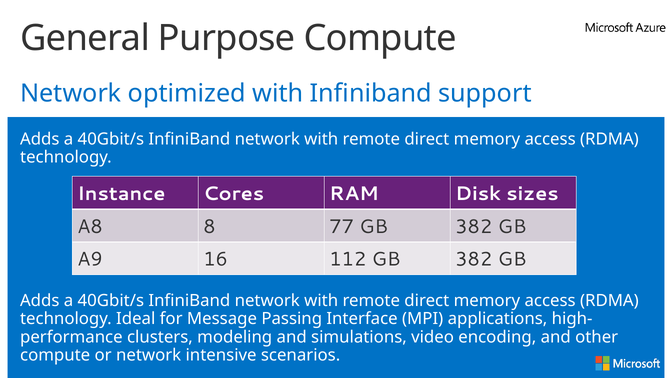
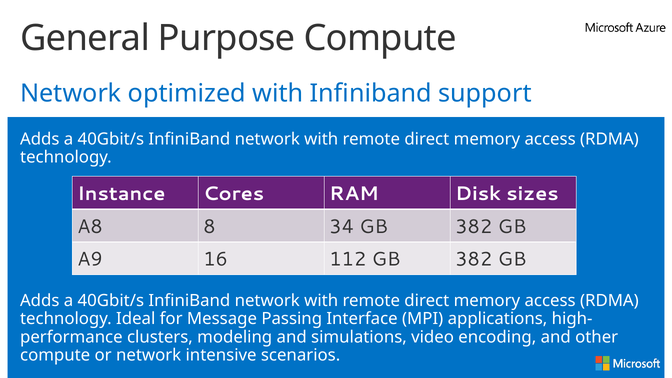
77: 77 -> 34 (342, 227)
